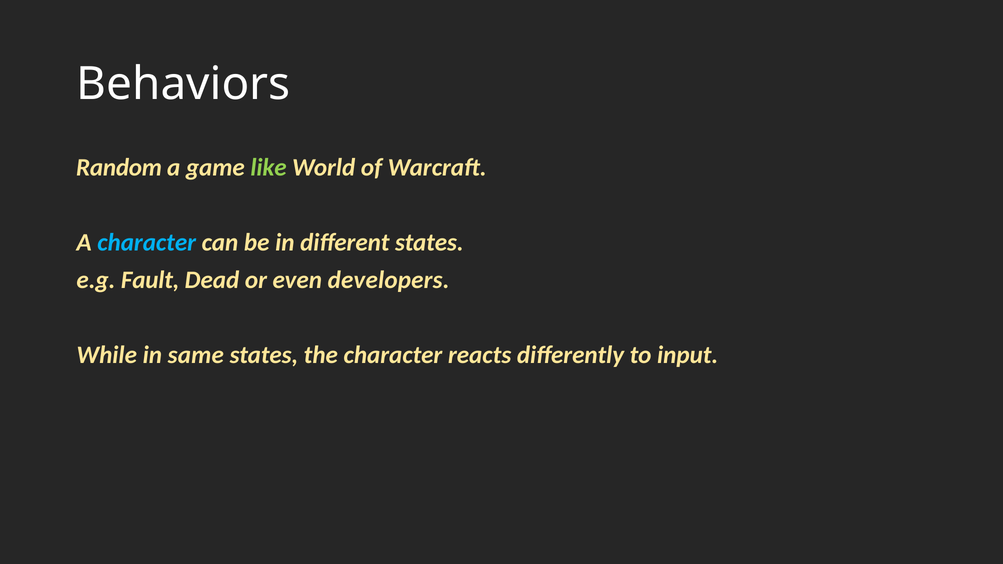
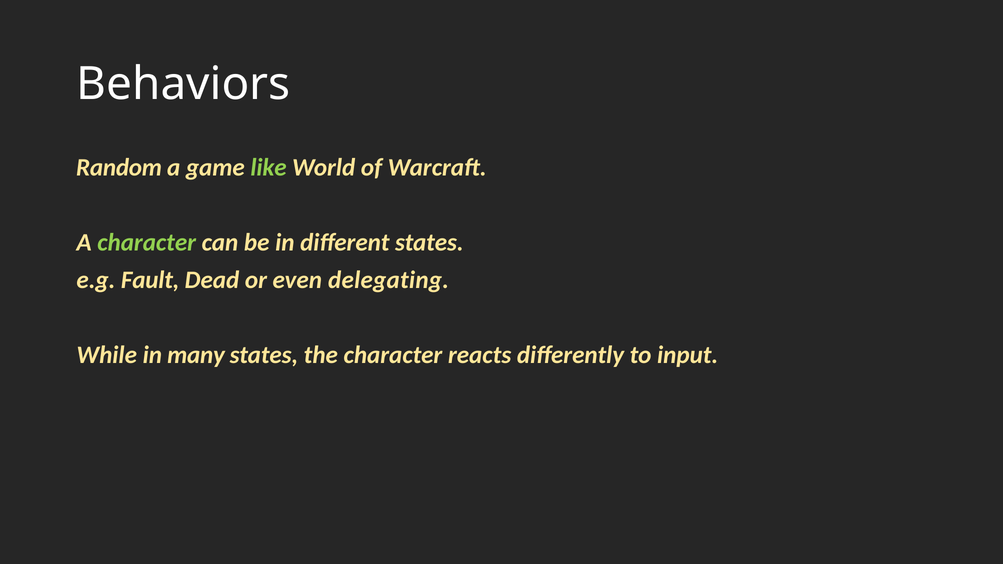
character colour: light blue -> light green (147, 242)
developers: developers -> delegating (389, 280)
same: same -> many (196, 355)
